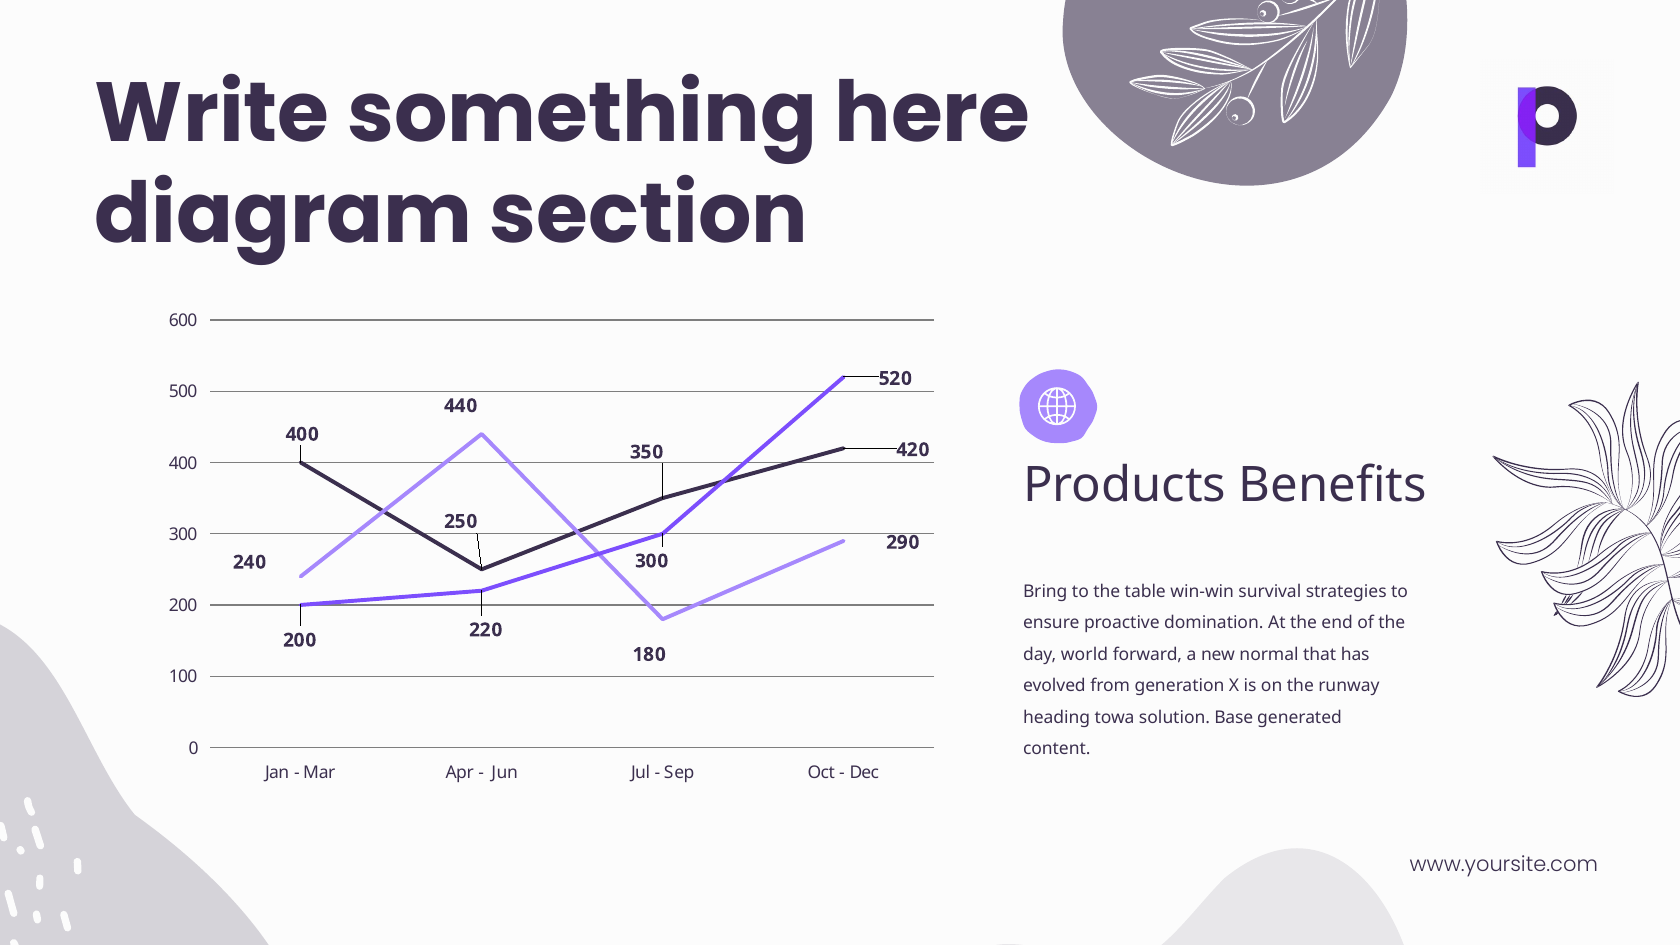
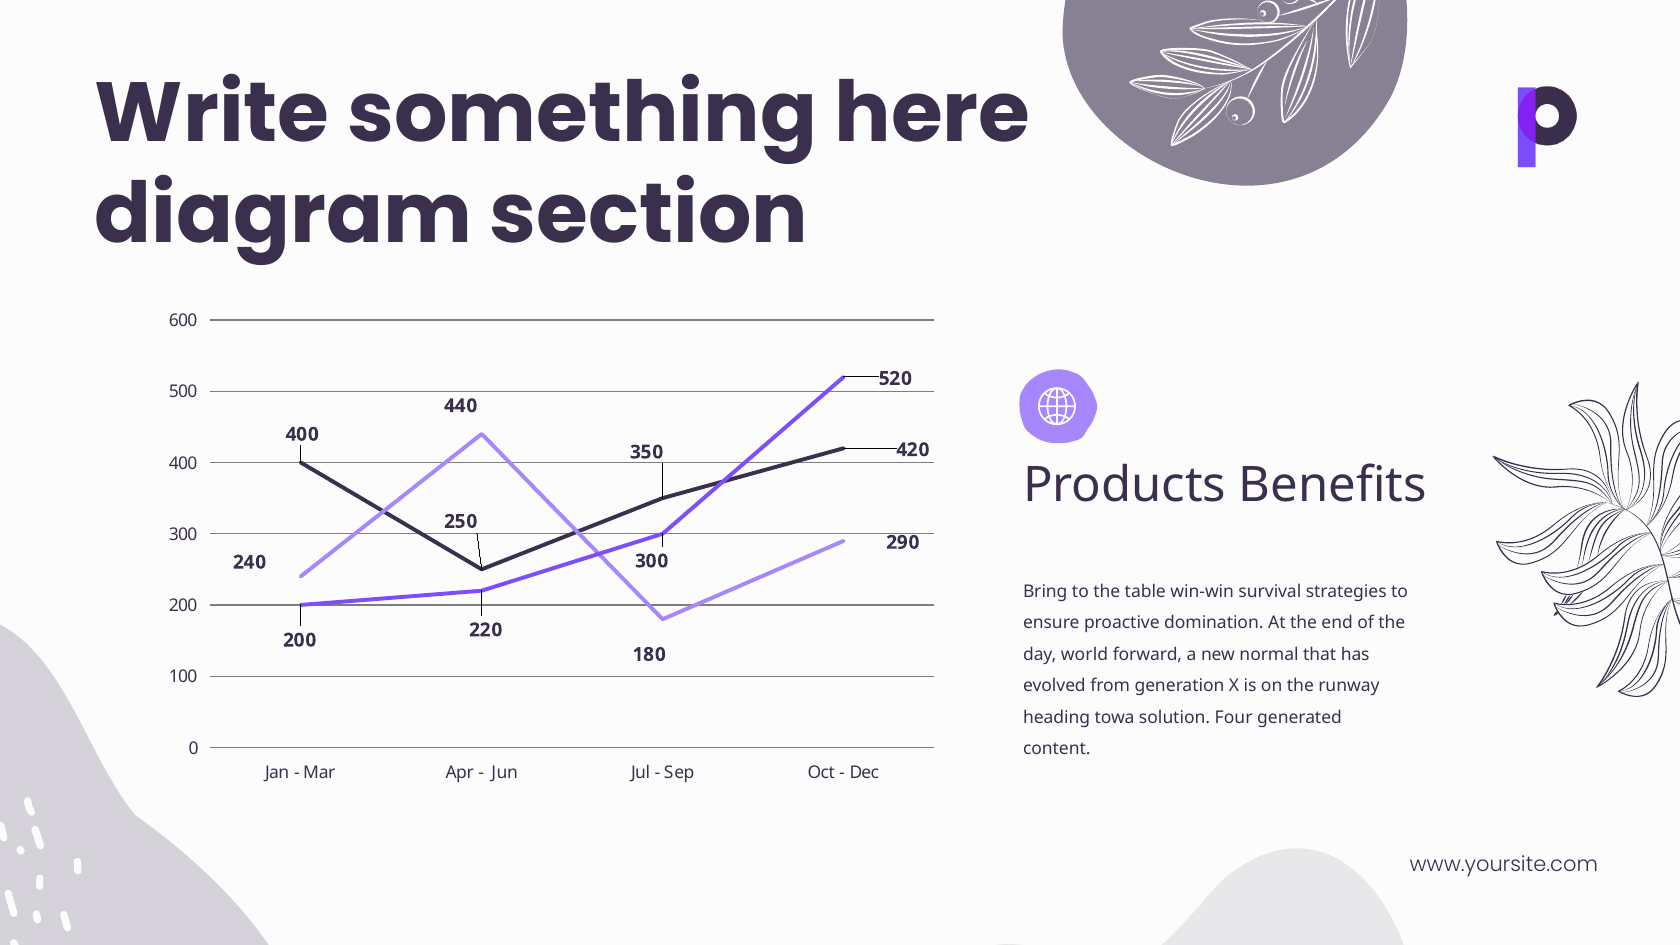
Base: Base -> Four (1234, 717)
